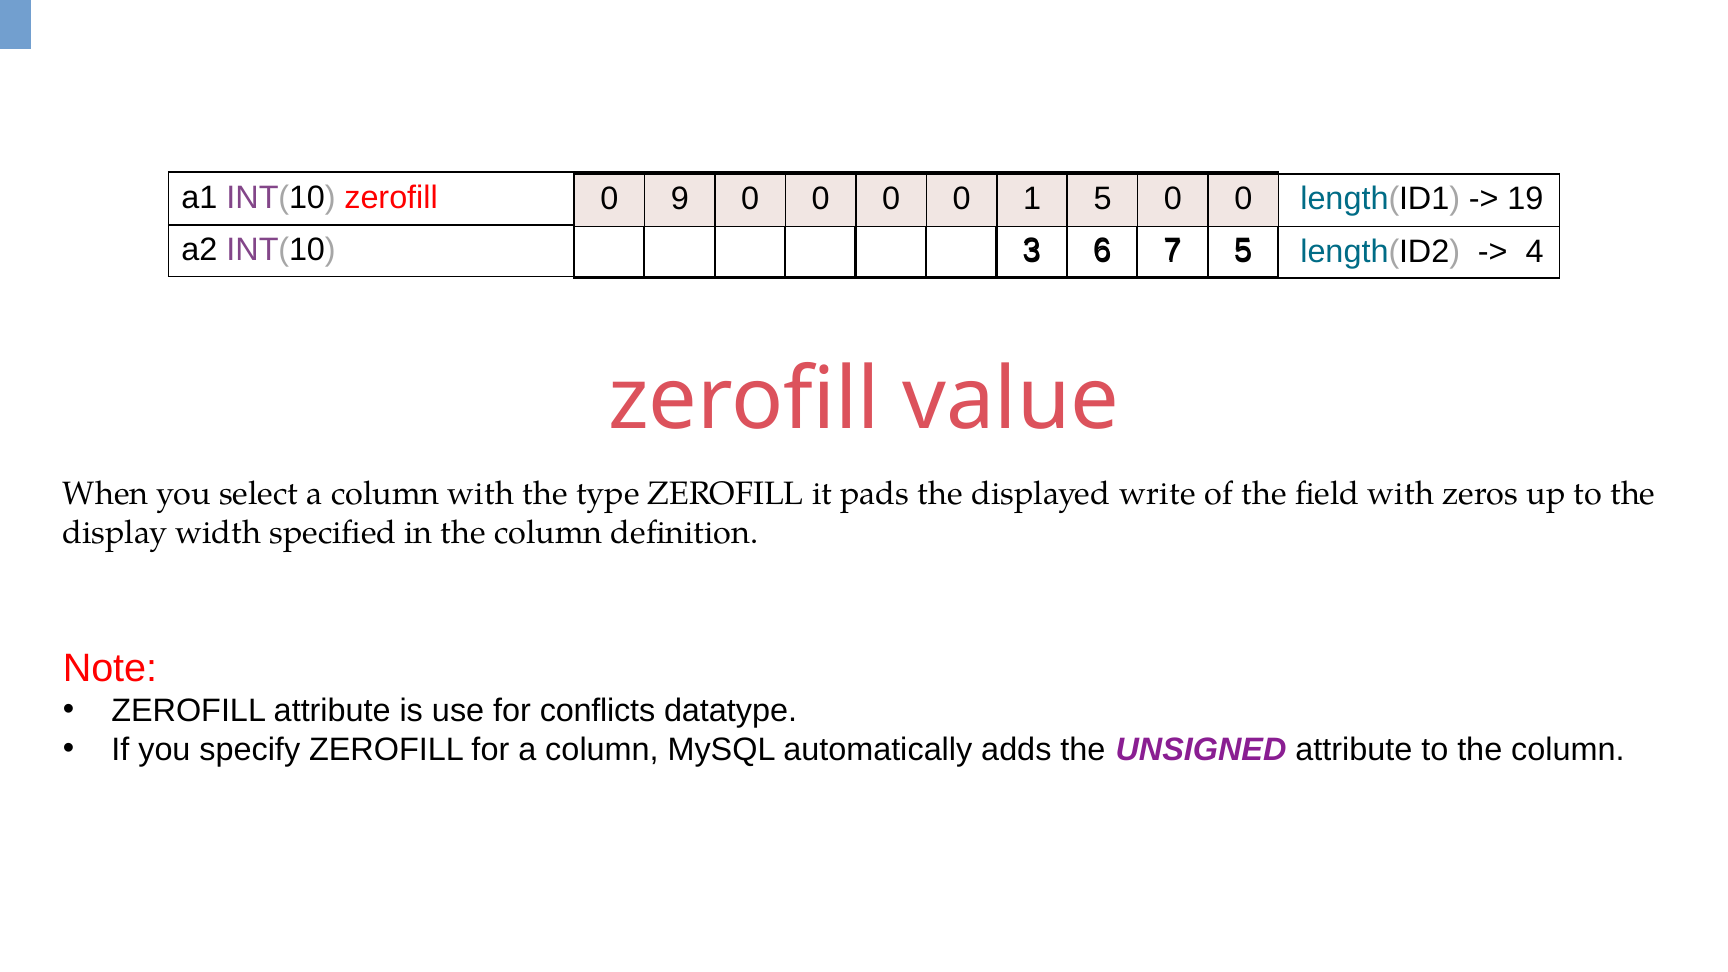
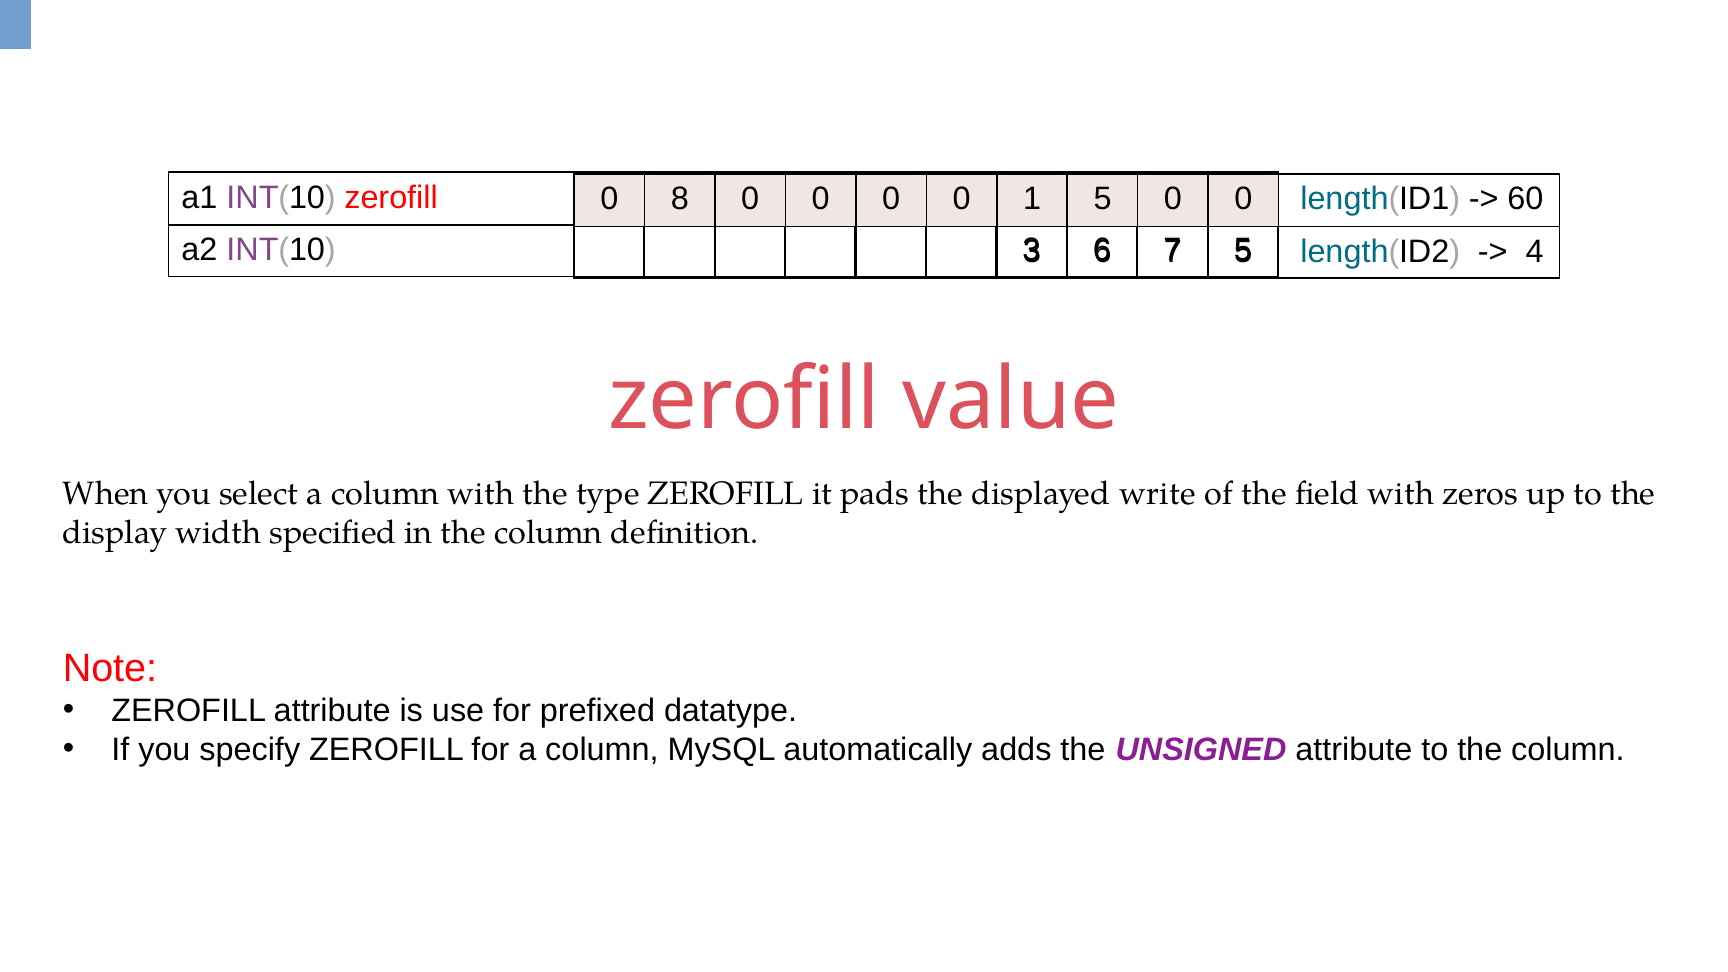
9: 9 -> 8 (680, 199)
19: 19 -> 60 (1525, 199)
conflicts: conflicts -> prefixed (597, 711)
